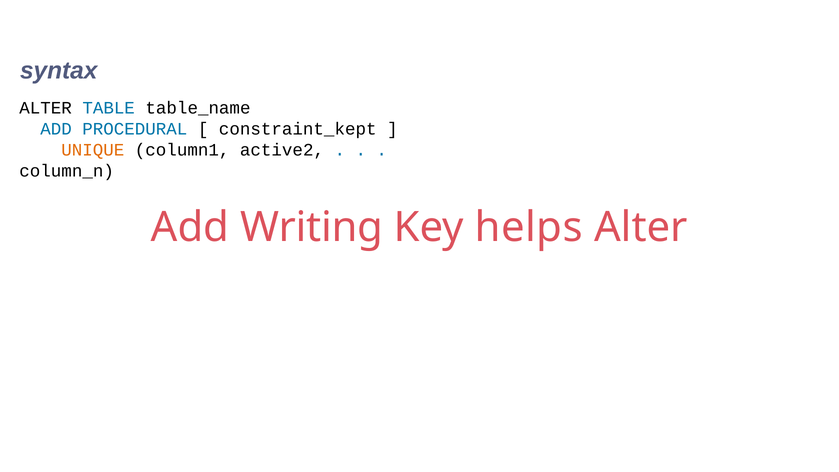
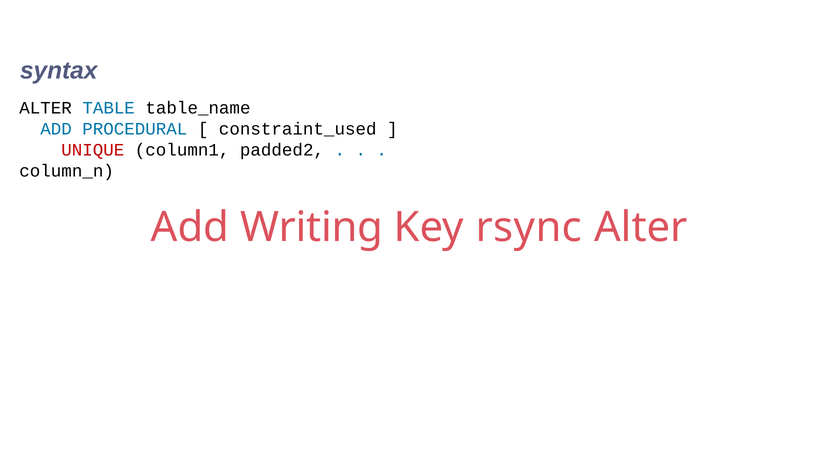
constraint_kept: constraint_kept -> constraint_used (298, 129)
UNIQUE colour: orange -> red (93, 150)
active2: active2 -> padded2 (282, 150)
helps: helps -> rsync (529, 228)
